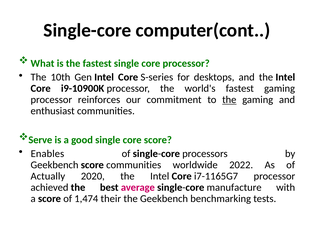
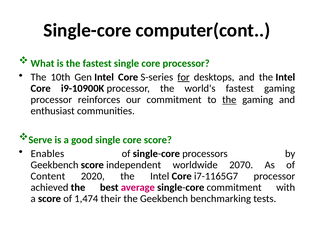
for underline: none -> present (184, 77)
score communities: communities -> independent (134, 165)
2022: 2022 -> 2070 (241, 165)
Actually: Actually -> Content (48, 177)
single-core manufacture: manufacture -> commitment (234, 188)
